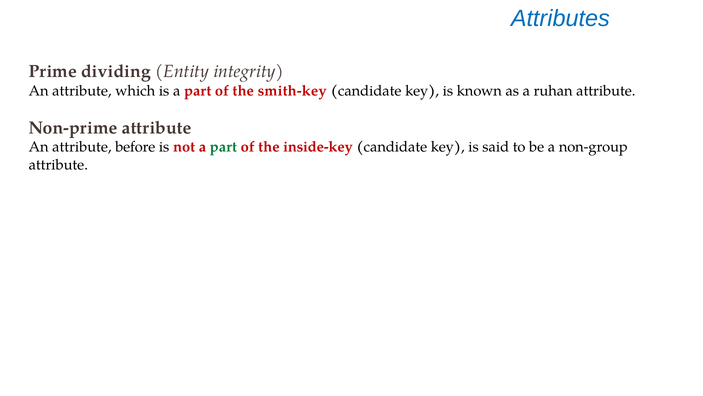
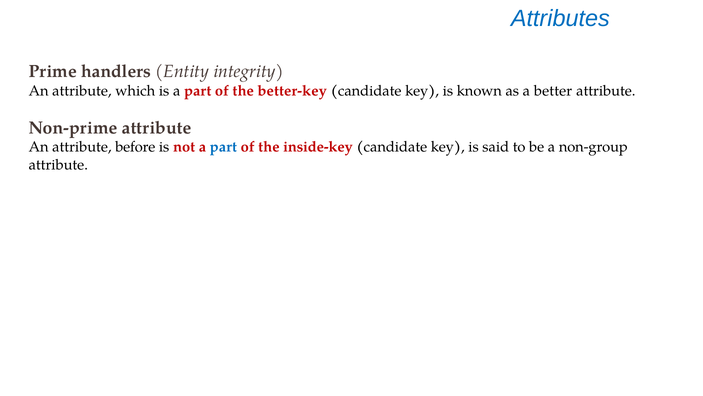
dividing: dividing -> handlers (116, 71)
smith-key: smith-key -> better-key (292, 91)
ruhan: ruhan -> better (553, 91)
part colour: green -> blue (223, 147)
